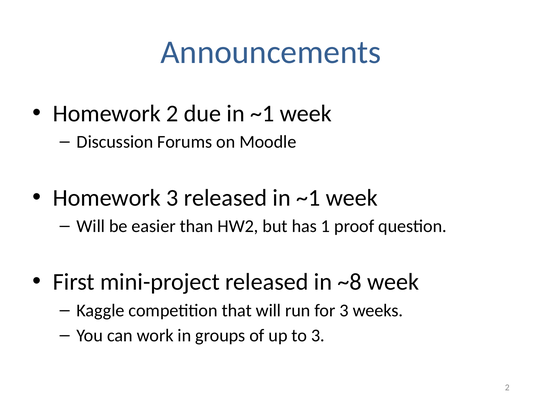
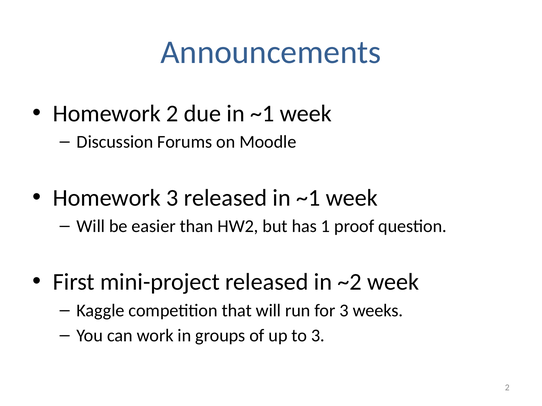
~8: ~8 -> ~2 (350, 282)
